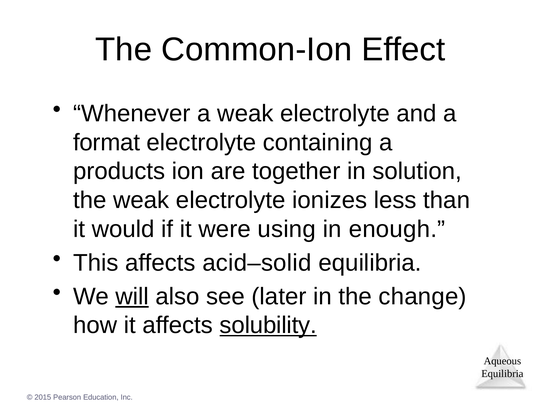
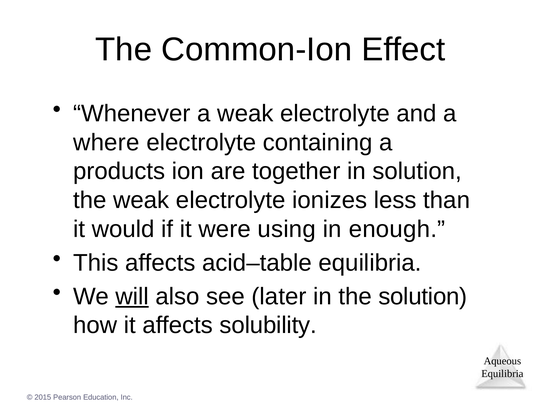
format: format -> where (106, 142)
acid–solid: acid–solid -> acid–table (257, 263)
the change: change -> solution (423, 296)
solubility underline: present -> none (268, 325)
